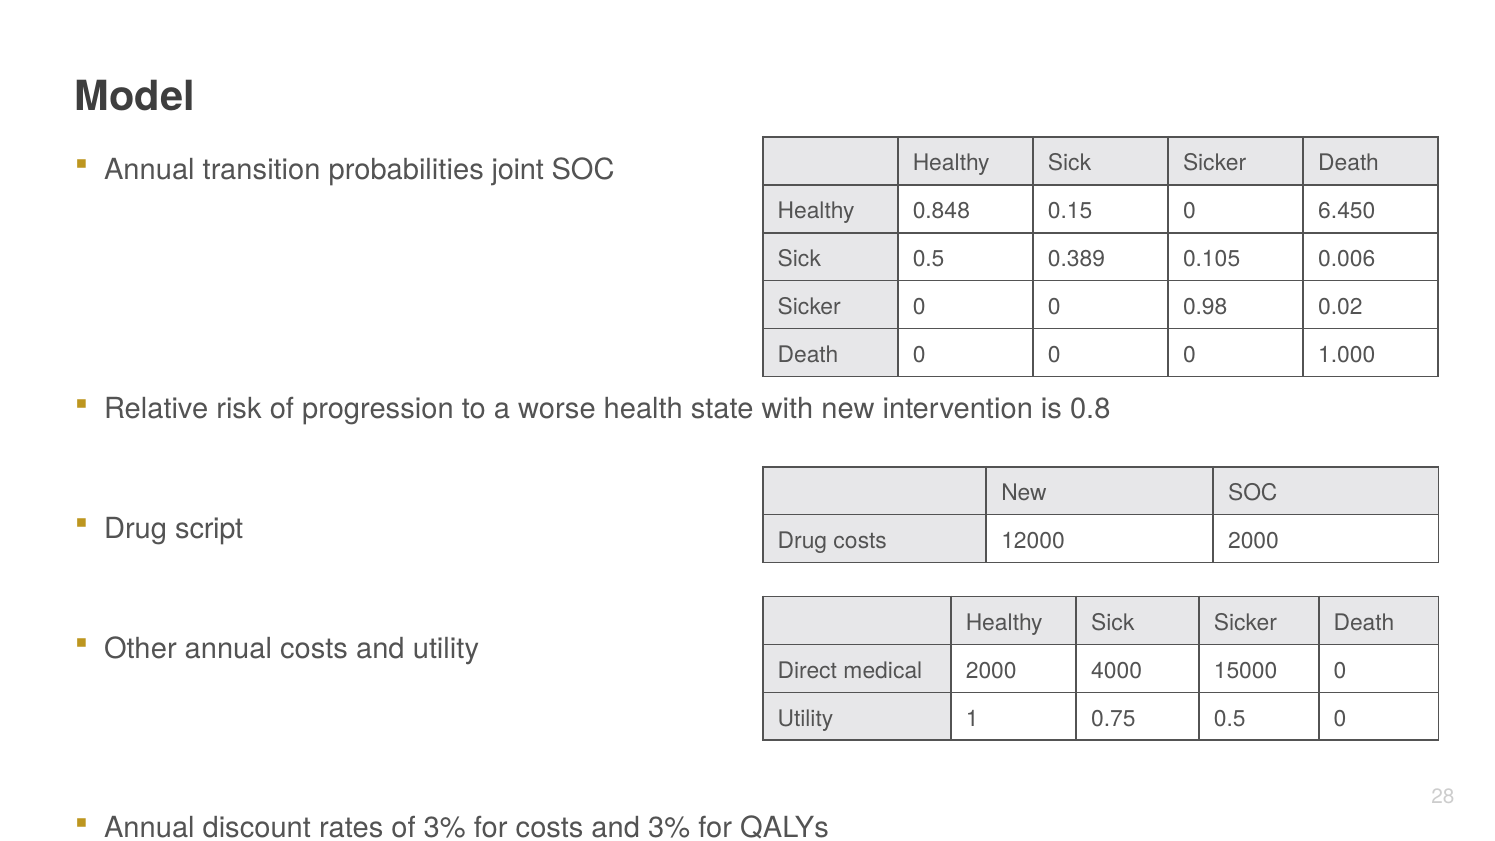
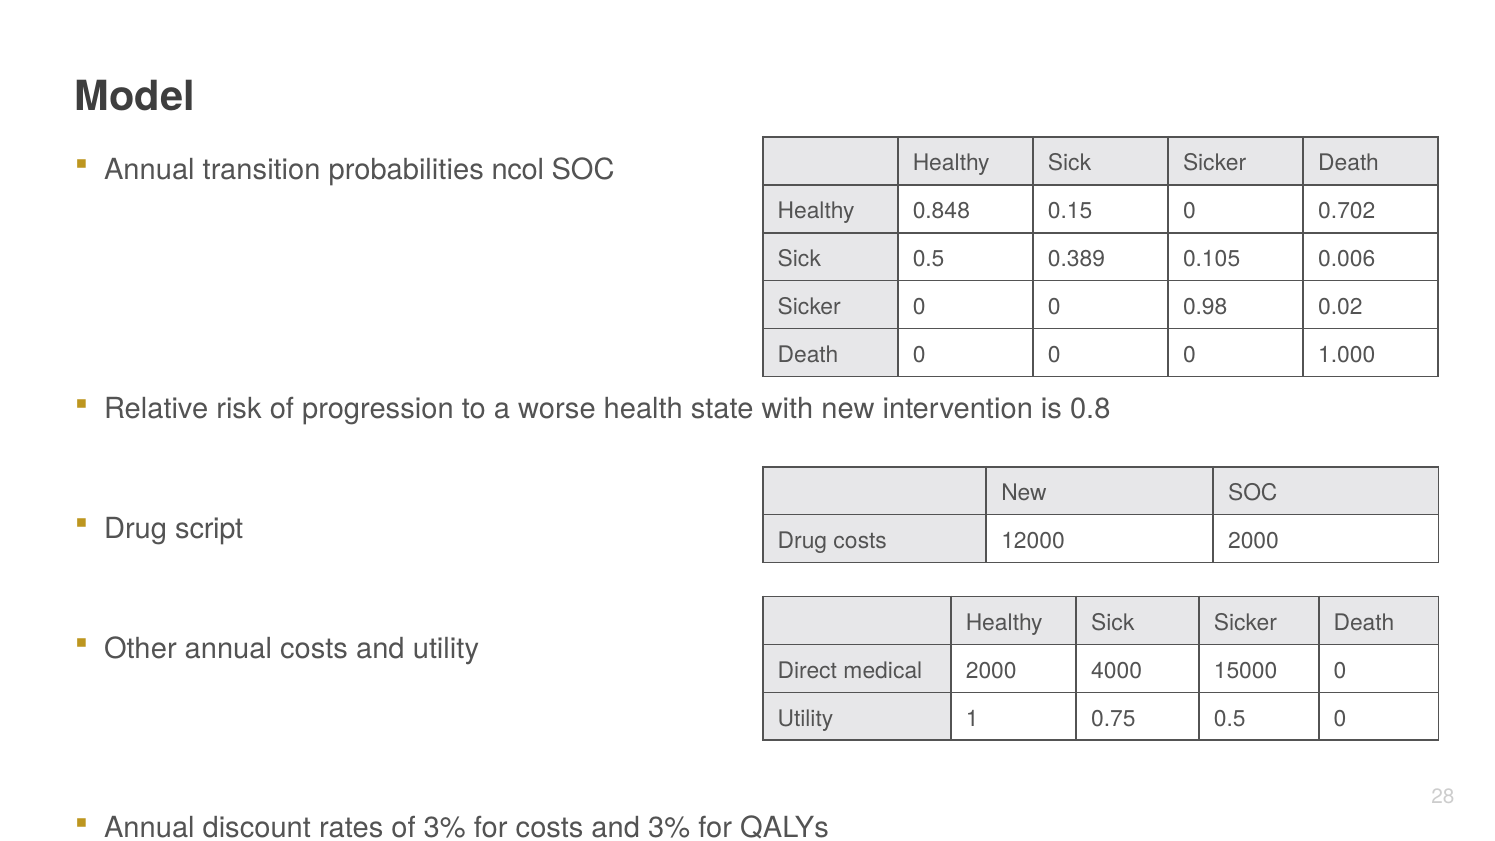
joint: joint -> ncol (518, 170)
6.450: 6.450 -> 0.702 (1347, 211)
